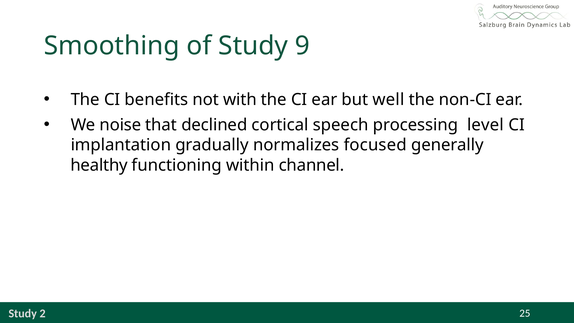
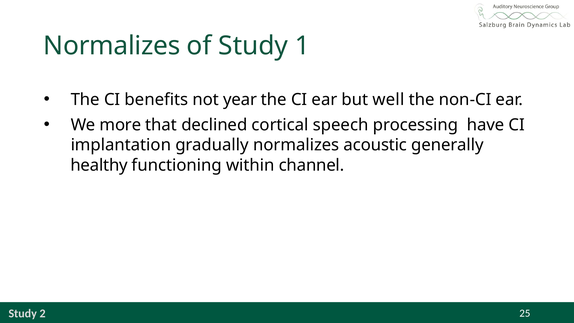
Smoothing: Smoothing -> Normalizes (112, 46)
9: 9 -> 1 (302, 46)
with: with -> year (240, 99)
noise: noise -> more (120, 125)
level: level -> have (486, 125)
focused: focused -> acoustic (375, 145)
